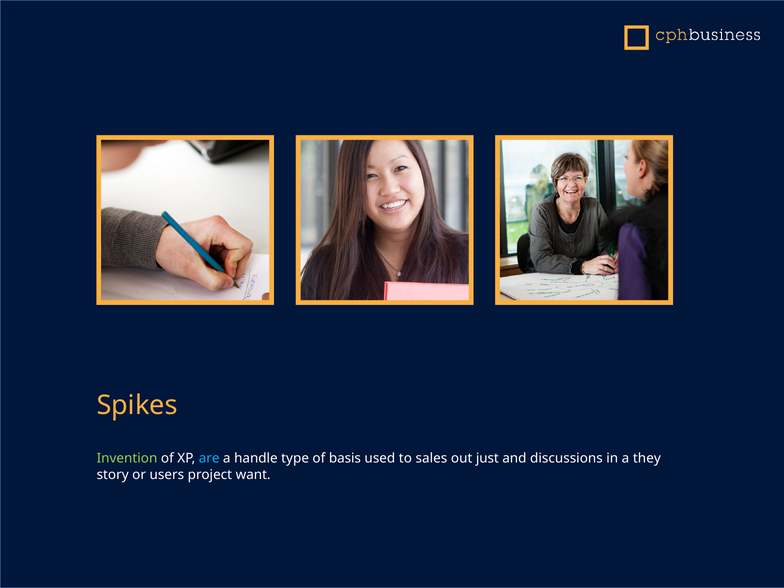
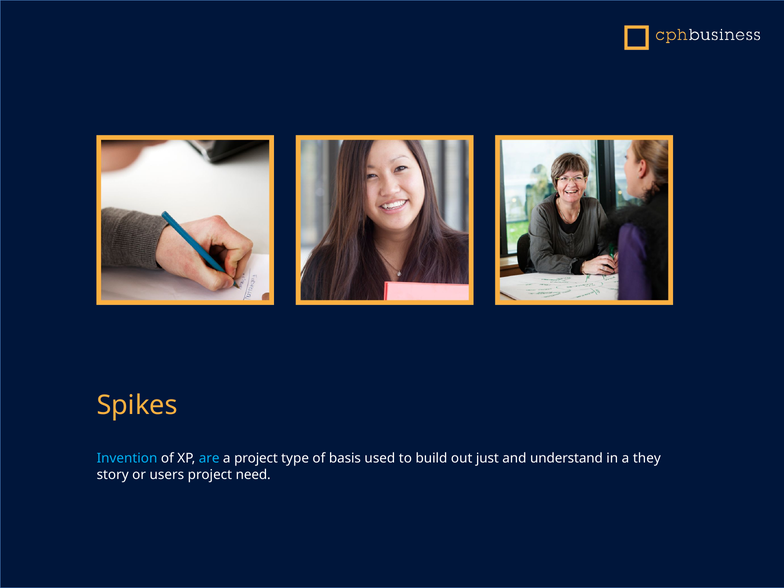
Invention colour: light green -> light blue (127, 458)
a handle: handle -> project (256, 458)
sales: sales -> build (431, 458)
discussions: discussions -> understand (566, 458)
want: want -> need (253, 475)
